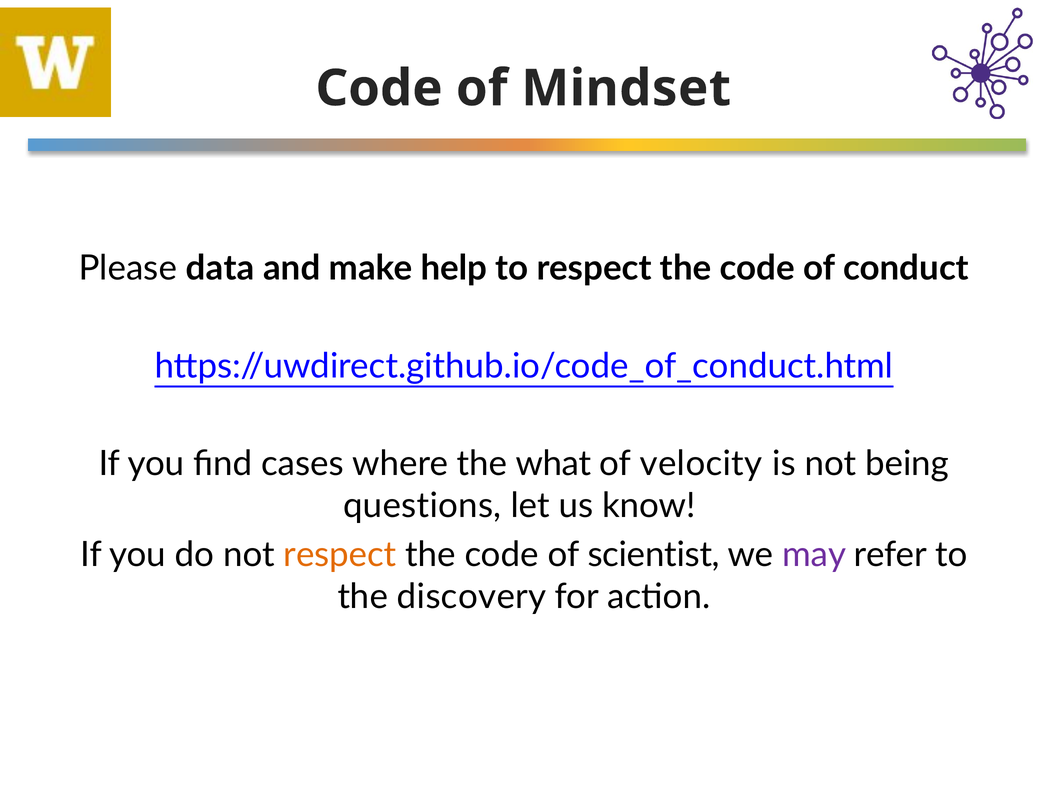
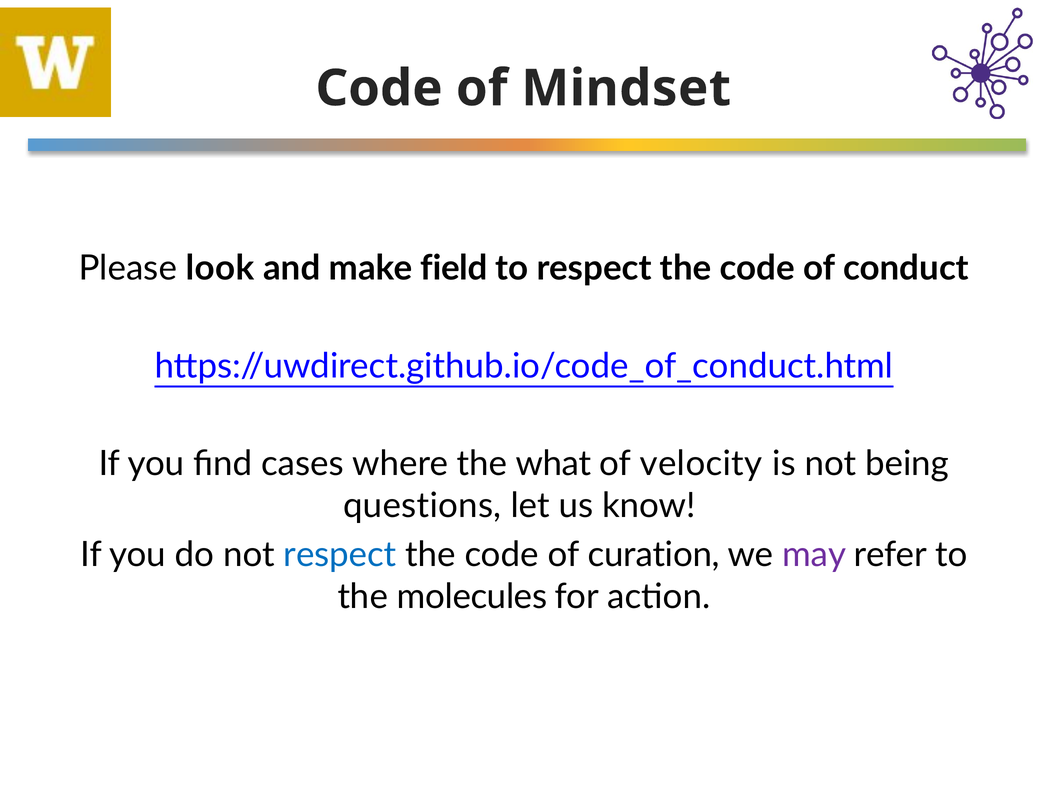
data: data -> look (220, 268)
help: help -> field (454, 268)
respect colour: orange -> blue (340, 555)
scientist: scientist -> curation (654, 555)
discovery: discovery -> molecules (472, 597)
